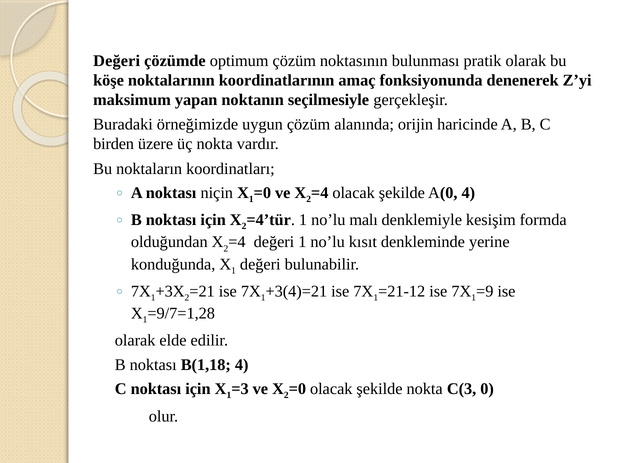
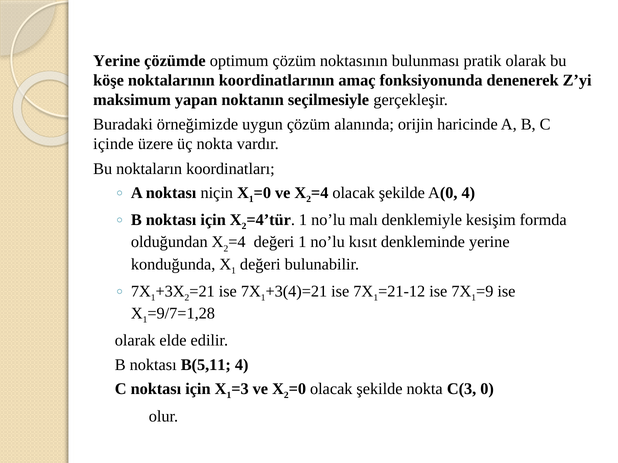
Değeri: Değeri -> Yerine (117, 61)
birden: birden -> içinde (113, 144)
B(1,18: B(1,18 -> B(5,11 (206, 365)
